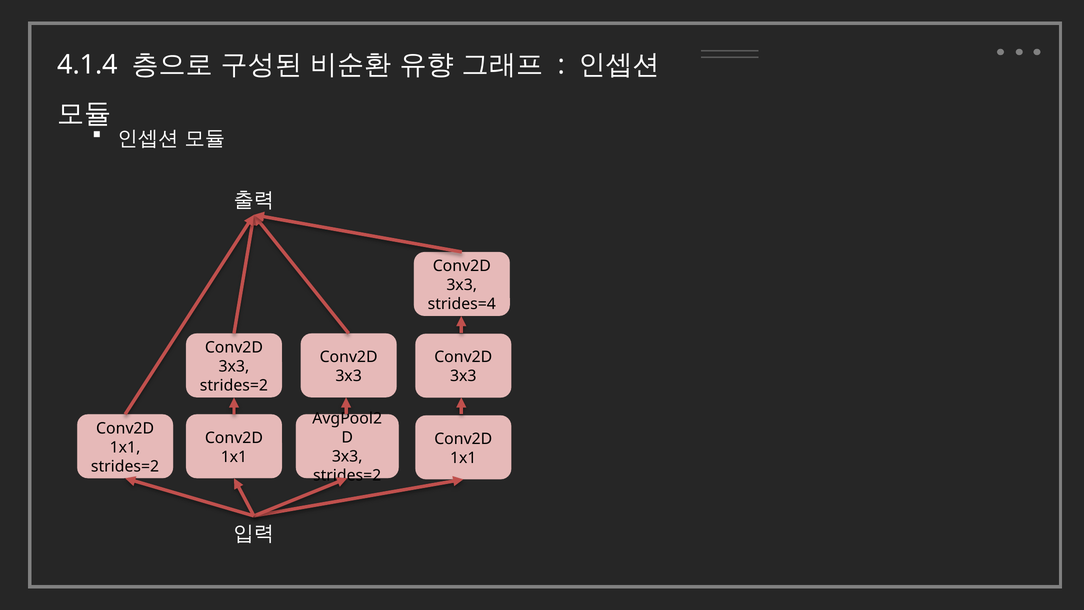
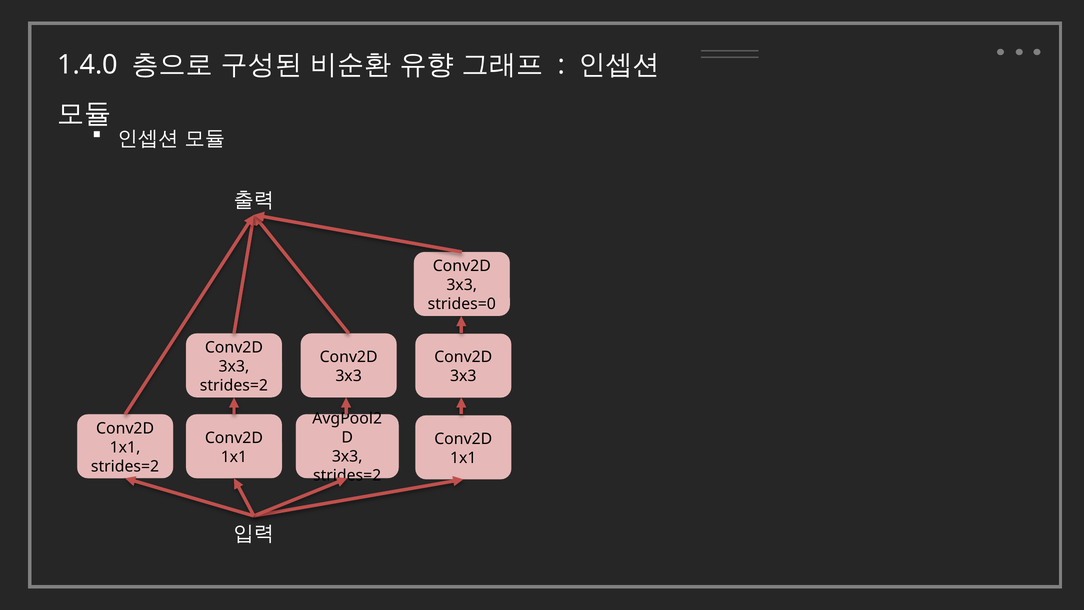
4.1.4: 4.1.4 -> 1.4.0 (88, 65)
strides=4: strides=4 -> strides=0 (462, 304)
